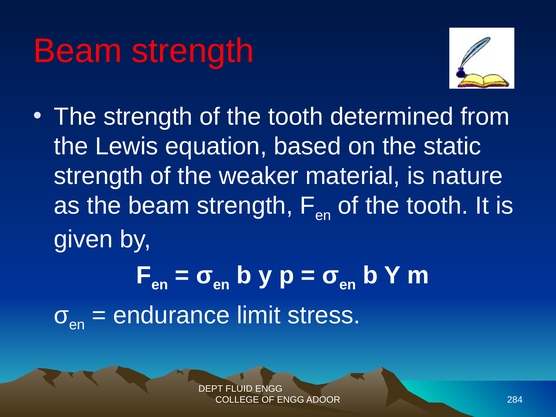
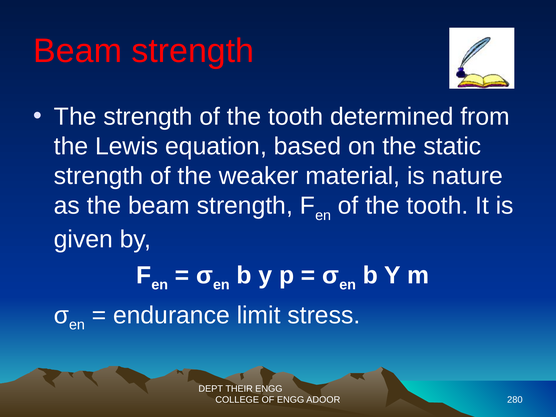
FLUID: FLUID -> THEIR (239, 389)
284: 284 -> 280 (515, 400)
